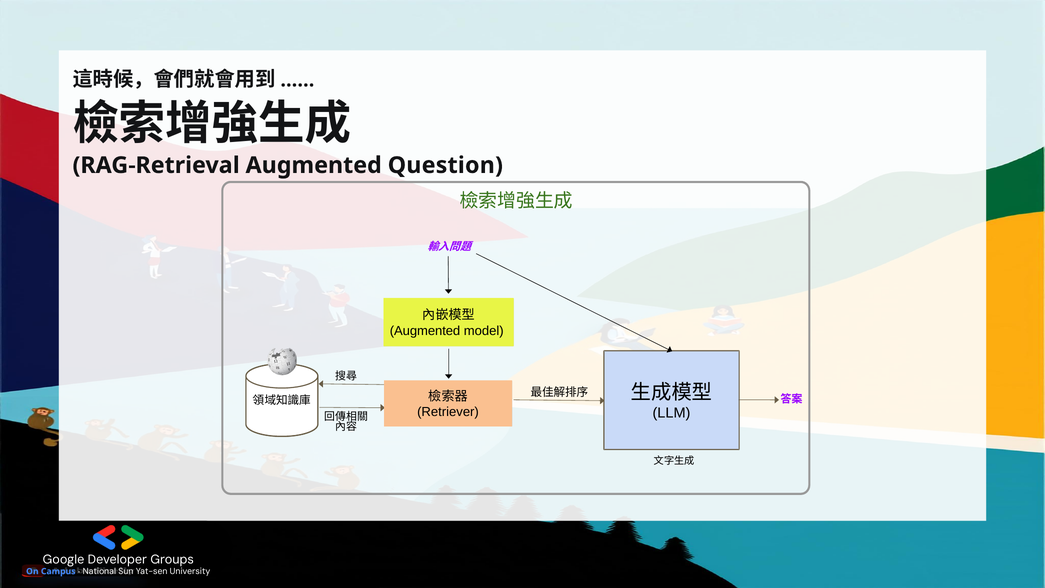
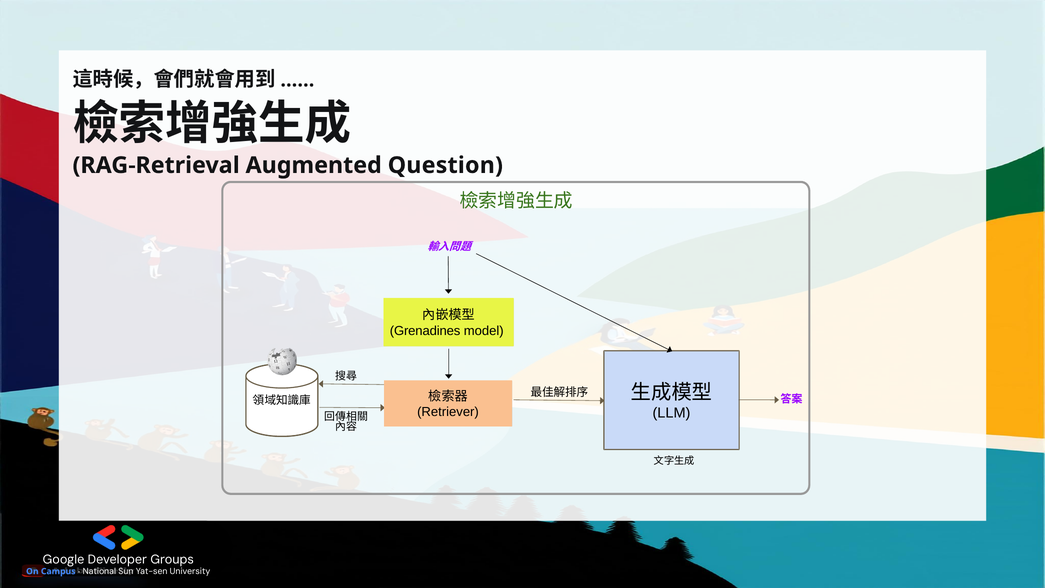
Augmented: Augmented -> Grenadines (425, 331)
